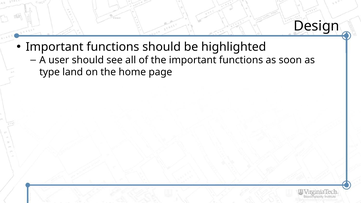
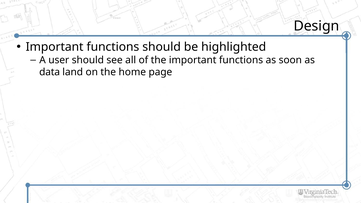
type: type -> data (50, 72)
